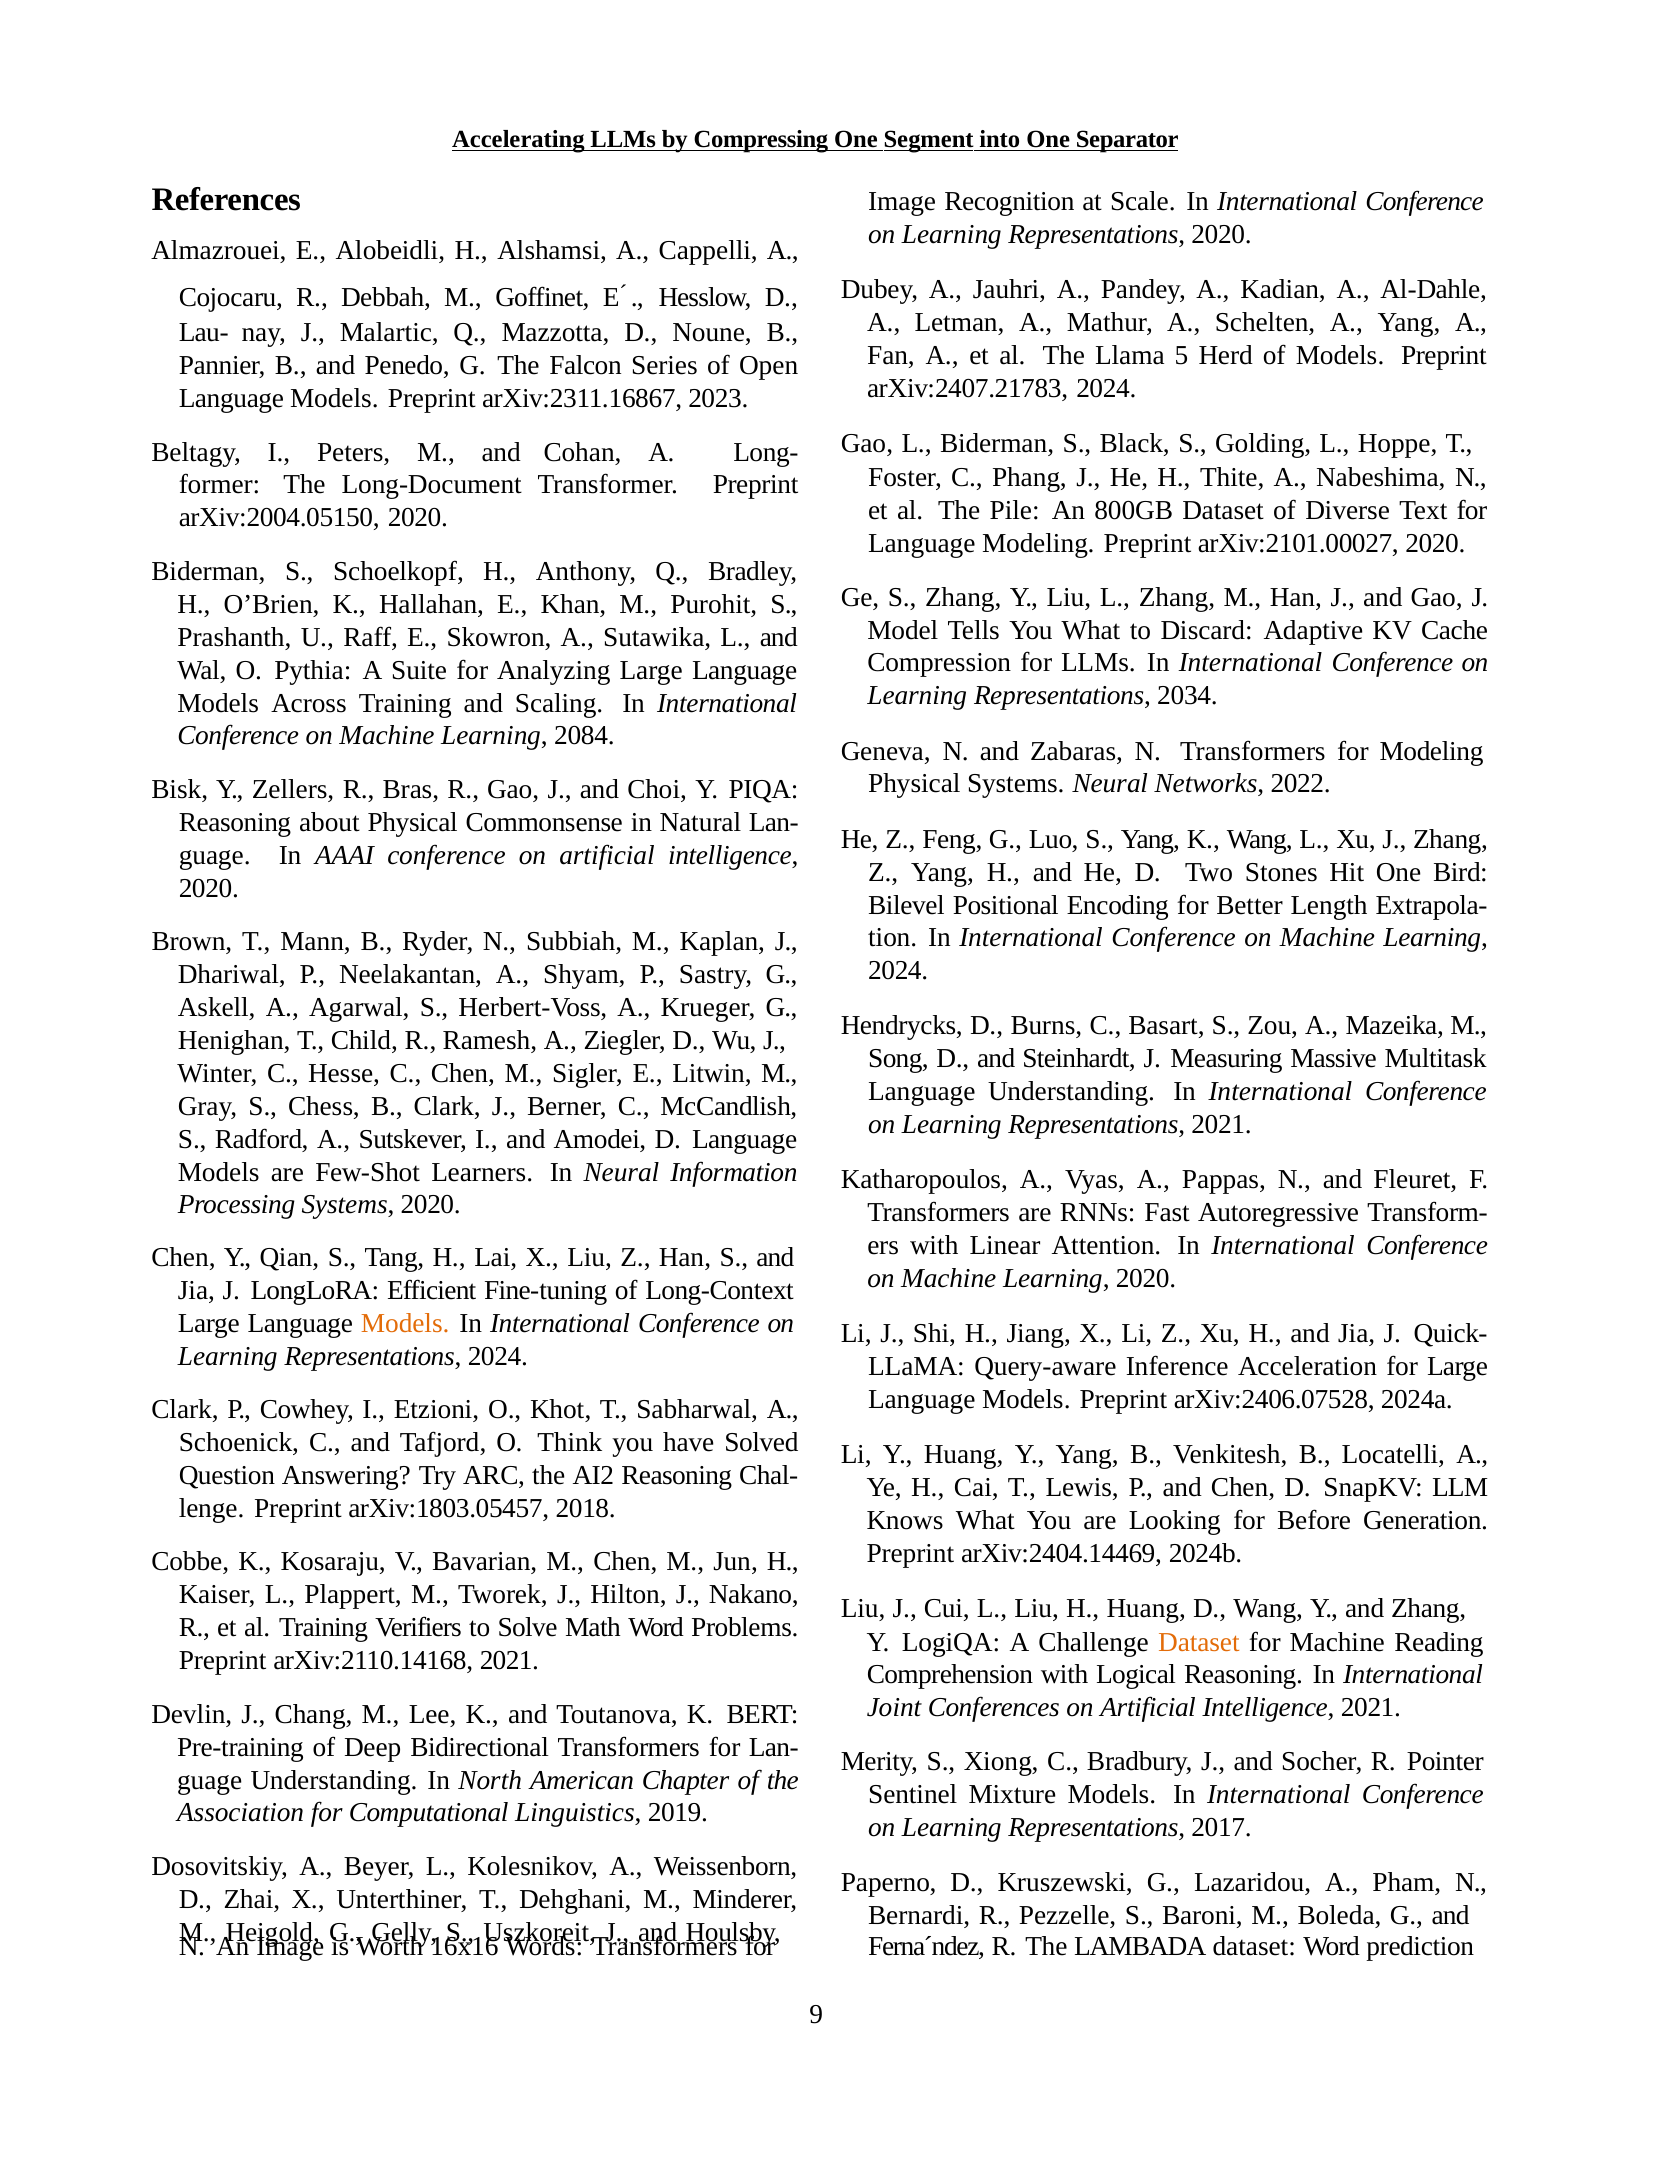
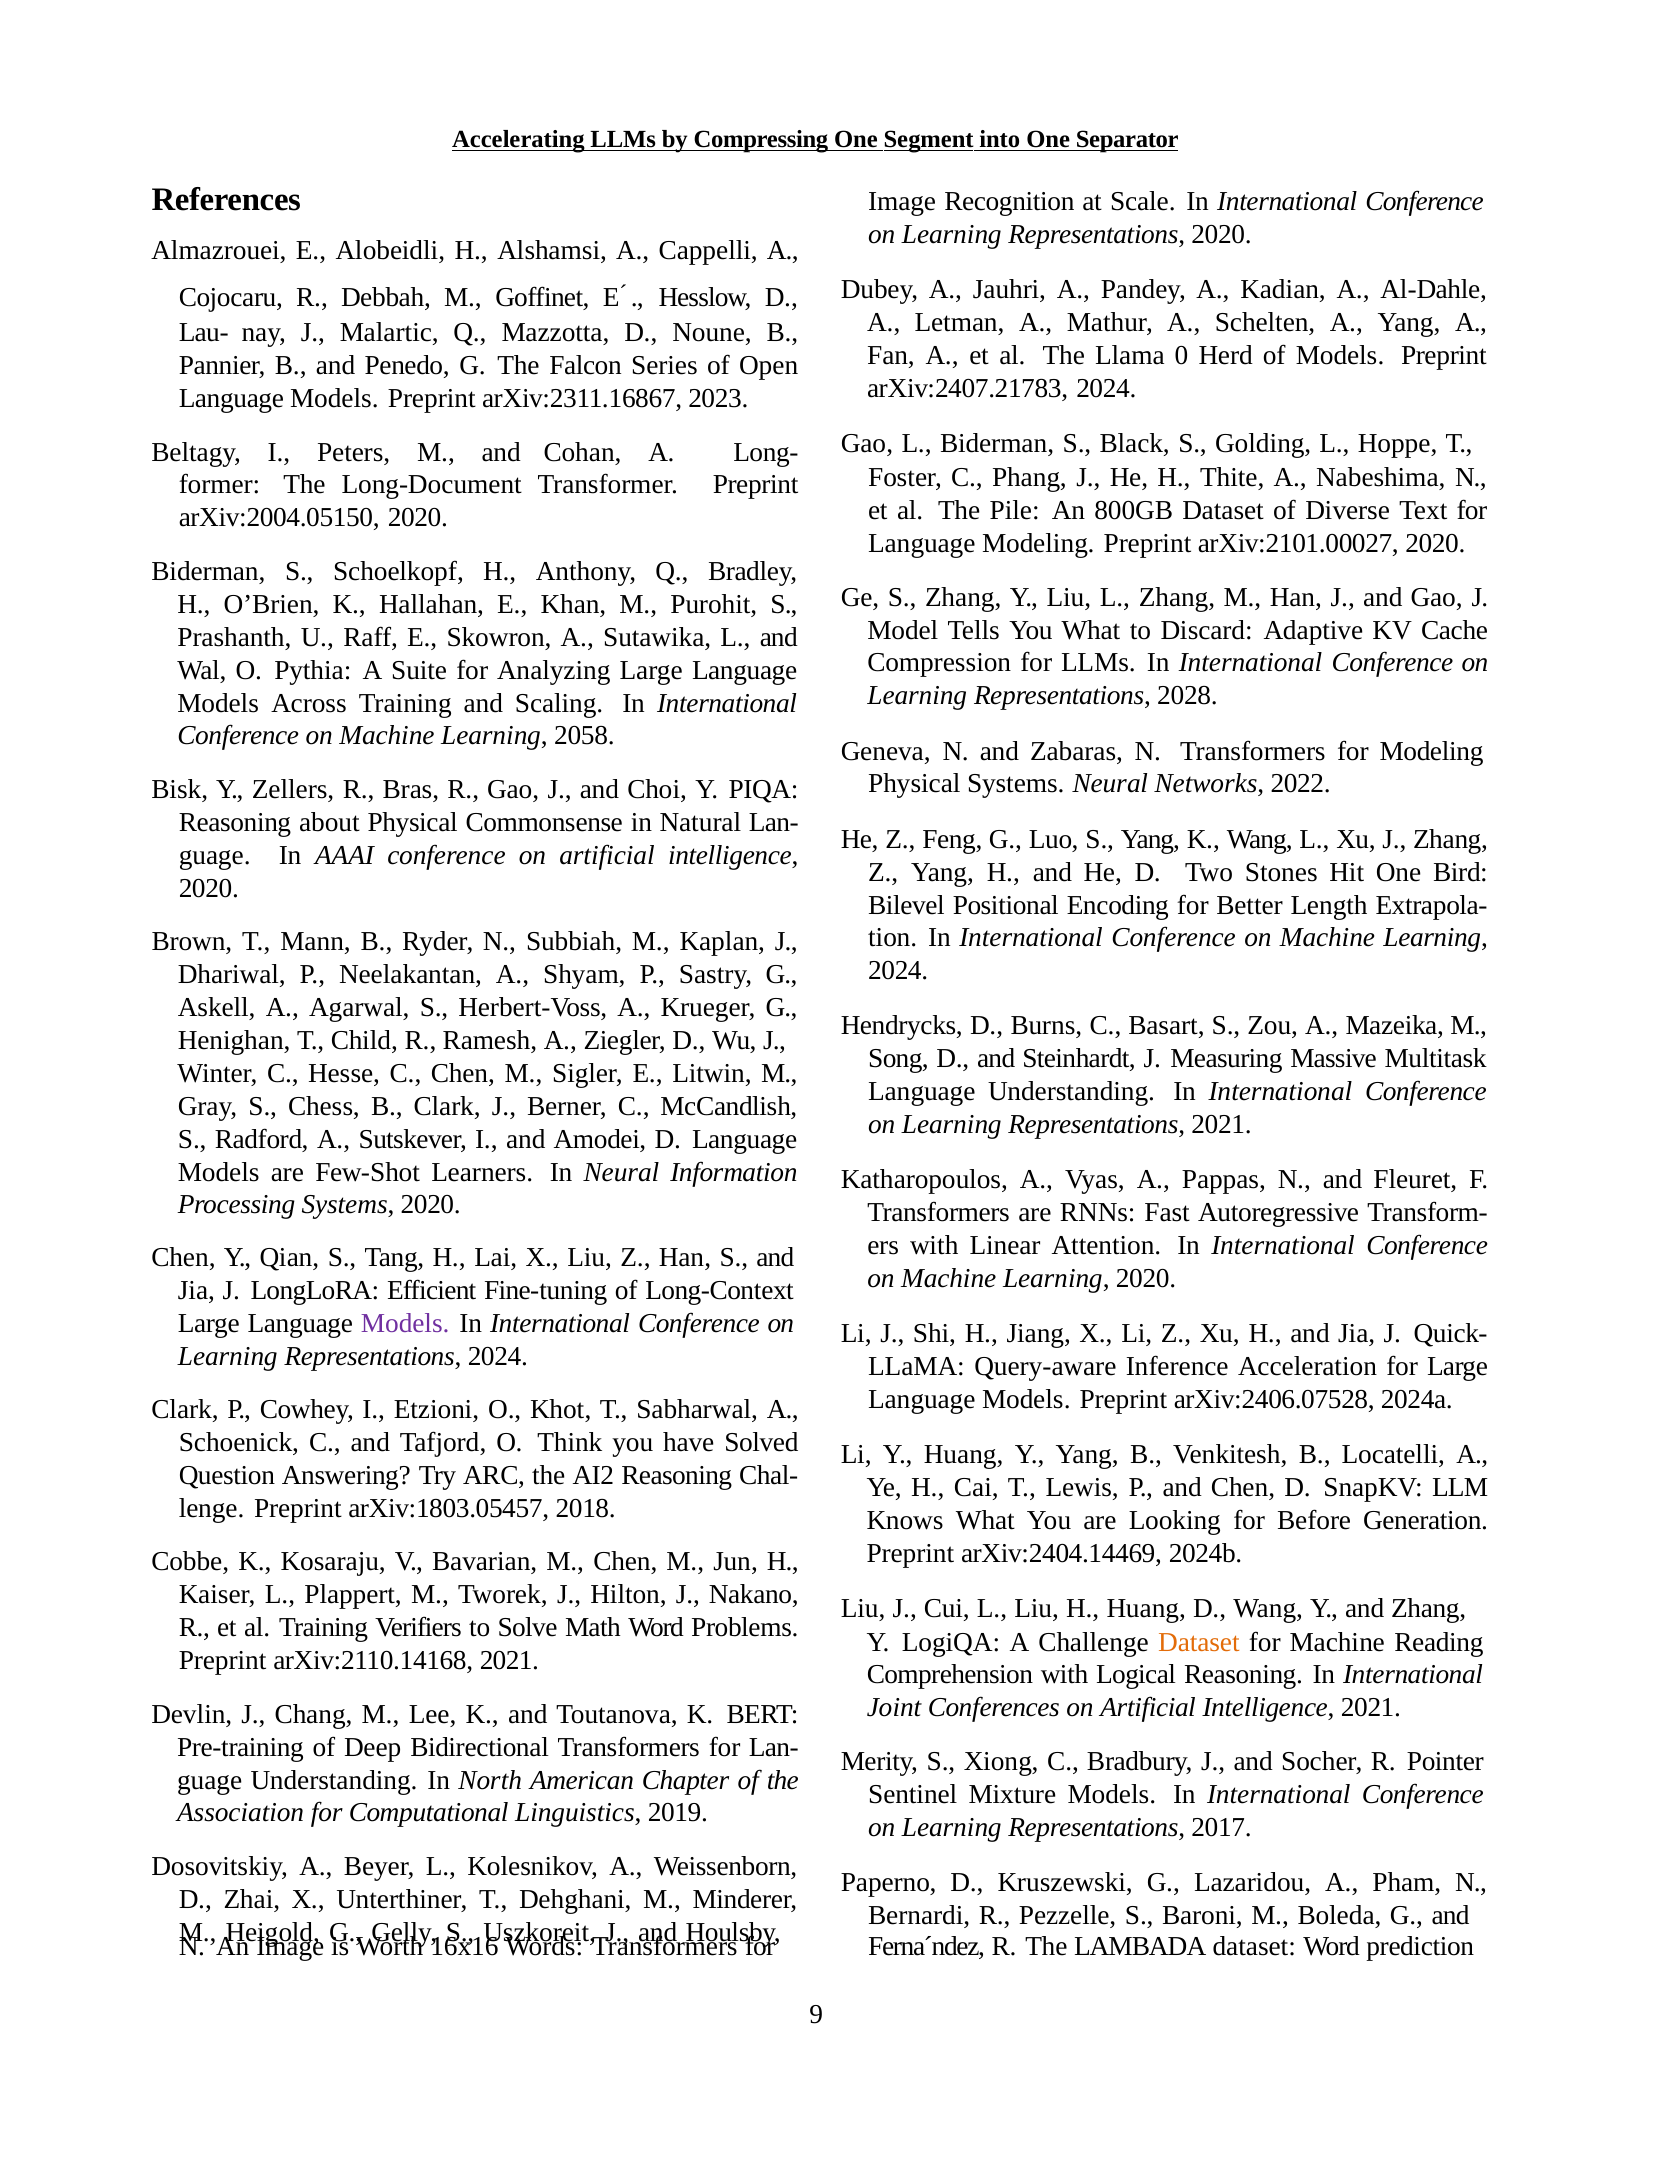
5: 5 -> 0 (1182, 356)
2034: 2034 -> 2028 (1187, 696)
2084: 2084 -> 2058 (584, 736)
Models colour: orange -> purple (405, 1323)
